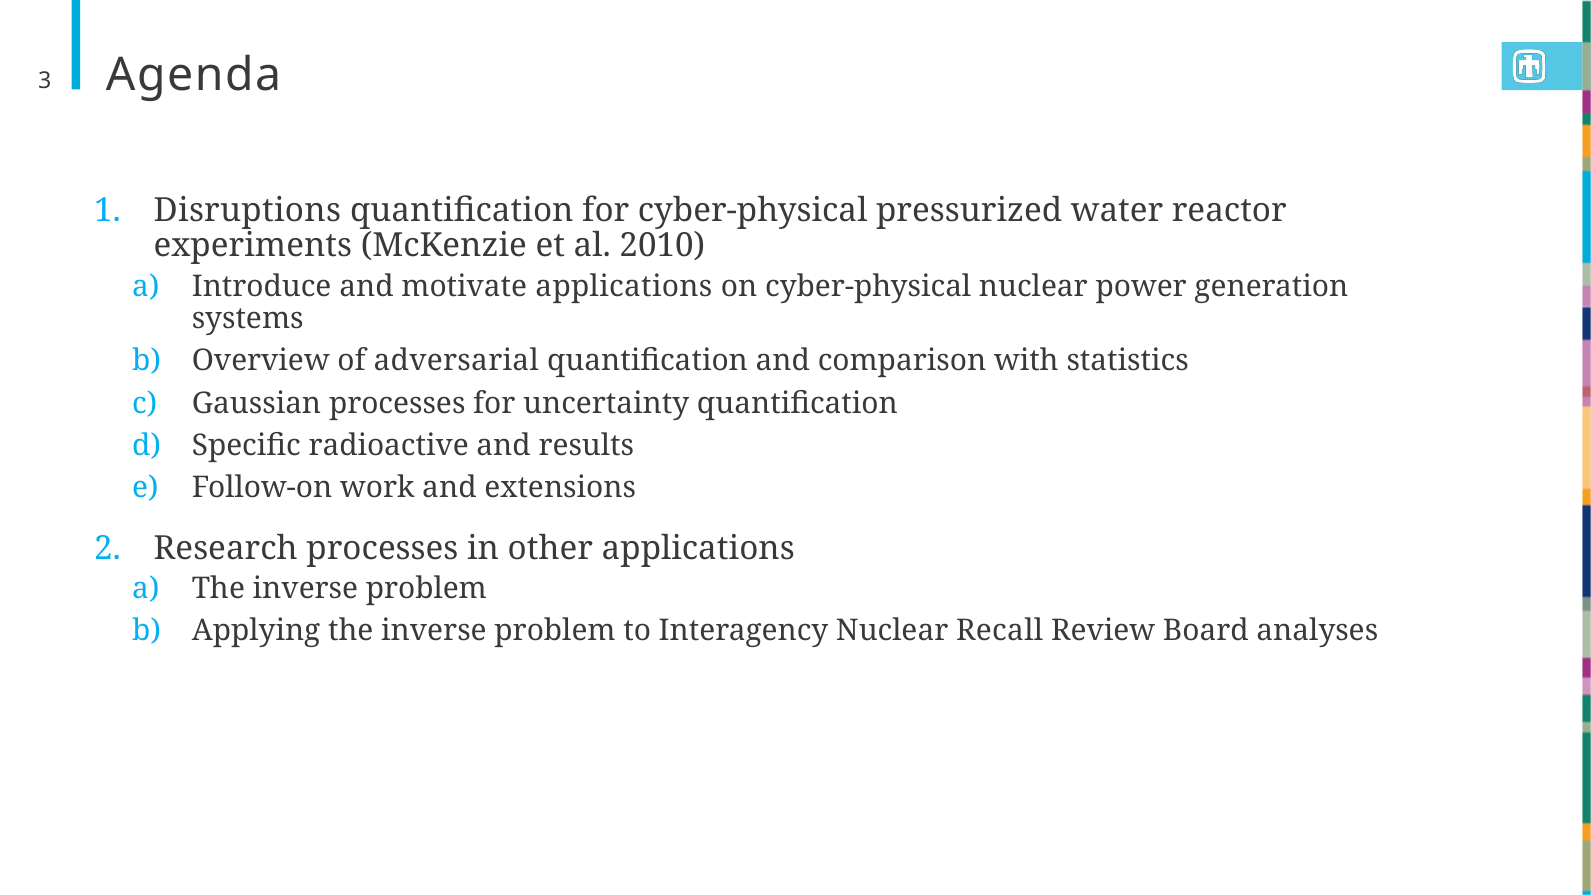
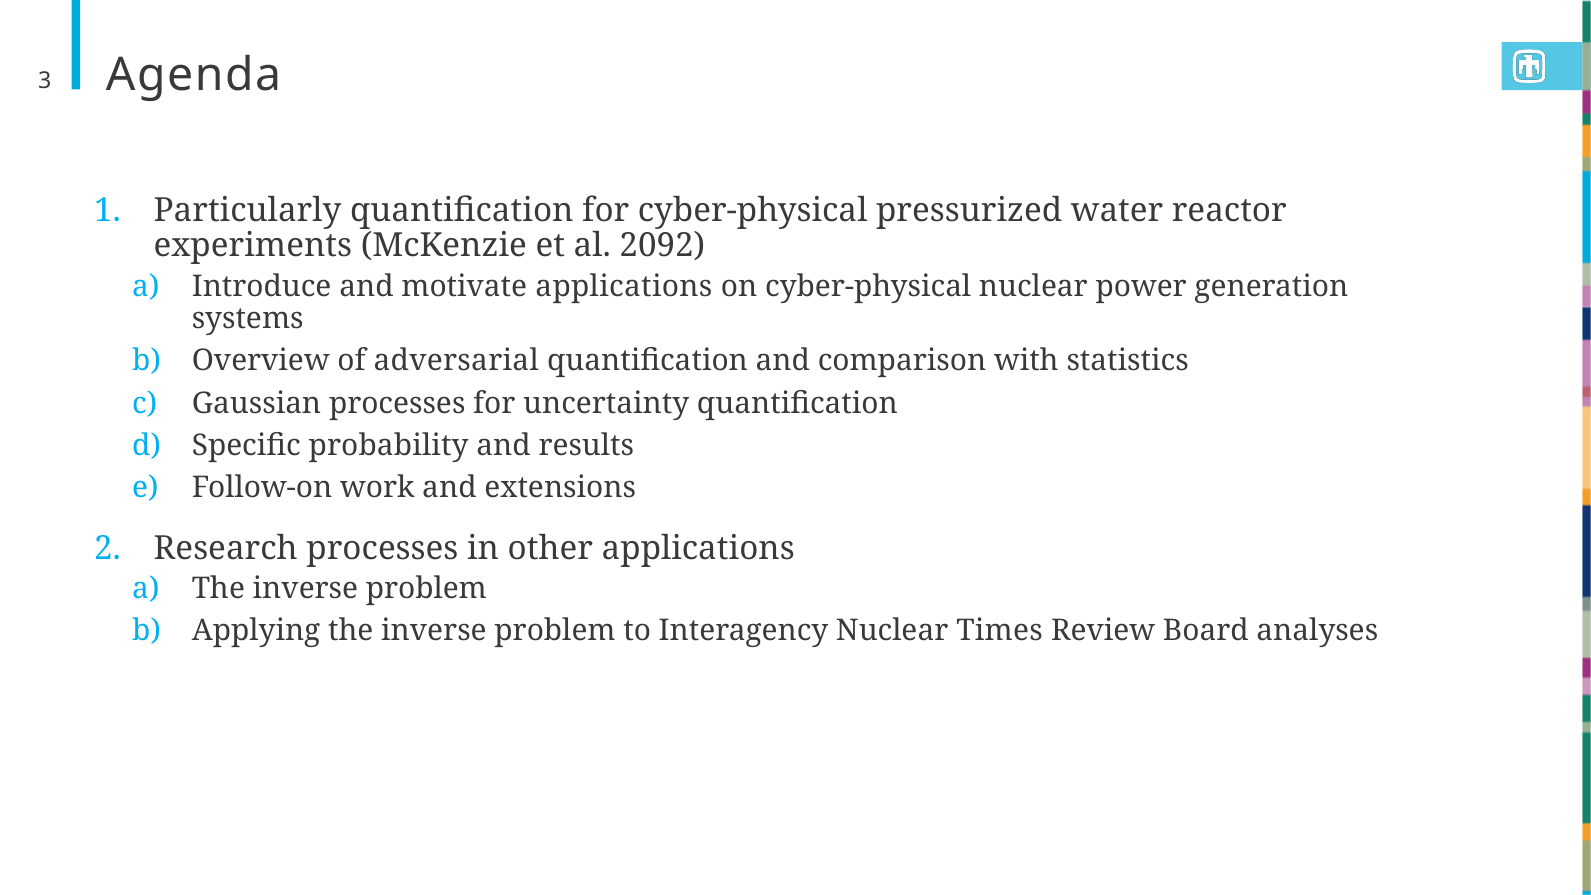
Disruptions: Disruptions -> Particularly (248, 210)
2010: 2010 -> 2092 (662, 246)
radioactive: radioactive -> probability (389, 445)
Recall: Recall -> Times (1000, 631)
